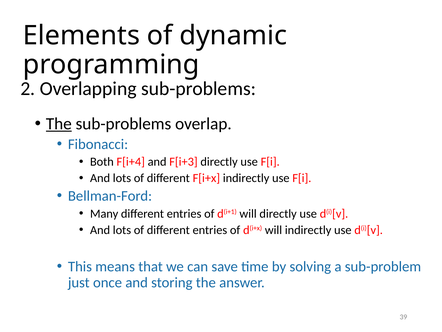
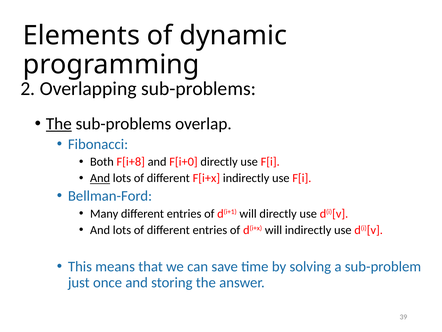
F[i+4: F[i+4 -> F[i+8 (131, 162)
F[i+3: F[i+3 -> F[i+0 (183, 162)
And underline: none -> present (100, 178)
